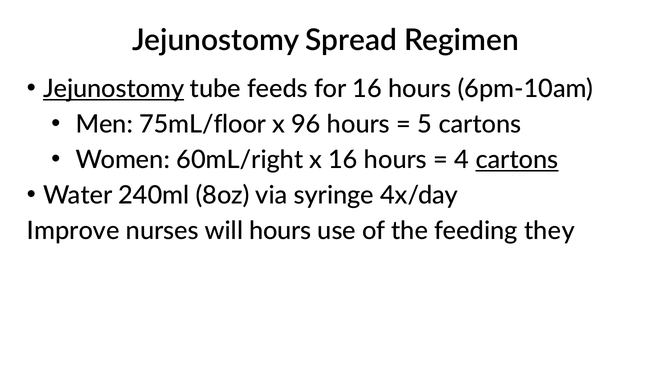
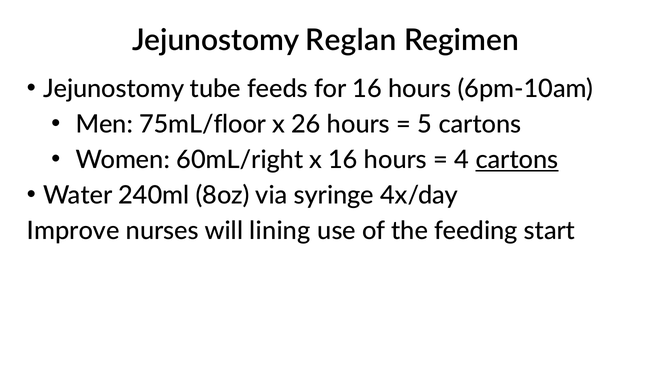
Spread: Spread -> Reglan (351, 40)
Jejunostomy underline: present -> none (114, 89)
96: 96 -> 26 (306, 124)
will hours: hours -> lining (280, 231)
they: they -> start (550, 231)
